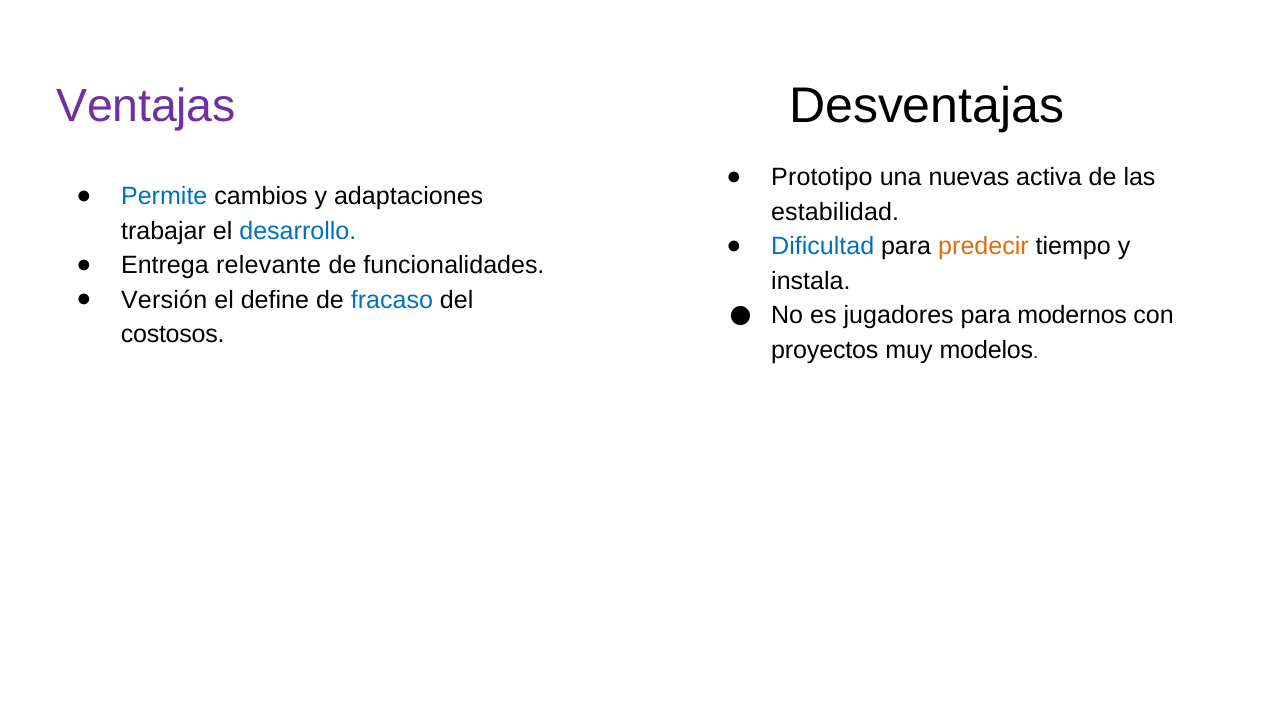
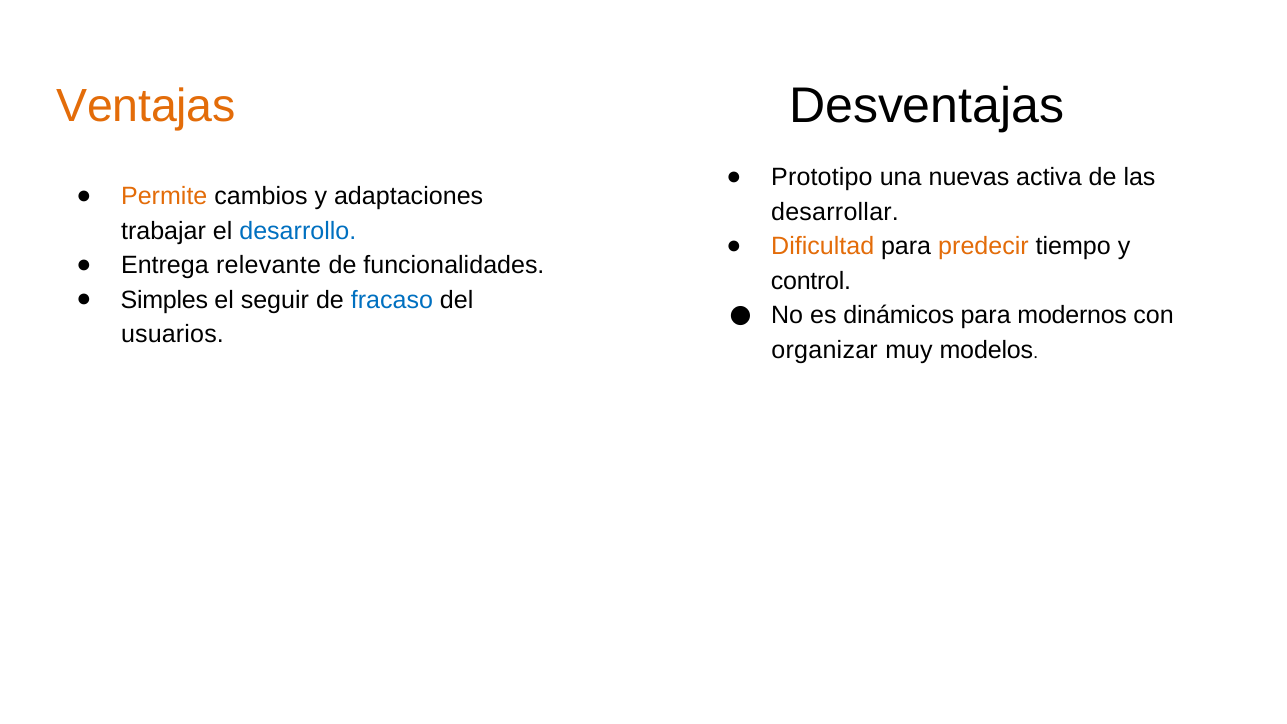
Ventajas colour: purple -> orange (146, 107)
Permite colour: blue -> orange (164, 196)
estabilidad: estabilidad -> desarrollar (835, 212)
Dificultad colour: blue -> orange (823, 246)
instala: instala -> control (811, 281)
Versión: Versión -> Simples (164, 300)
define: define -> seguir (275, 300)
jugadores: jugadores -> dinámicos (899, 315)
costosos: costosos -> usuarios (172, 334)
proyectos: proyectos -> organizar (825, 350)
